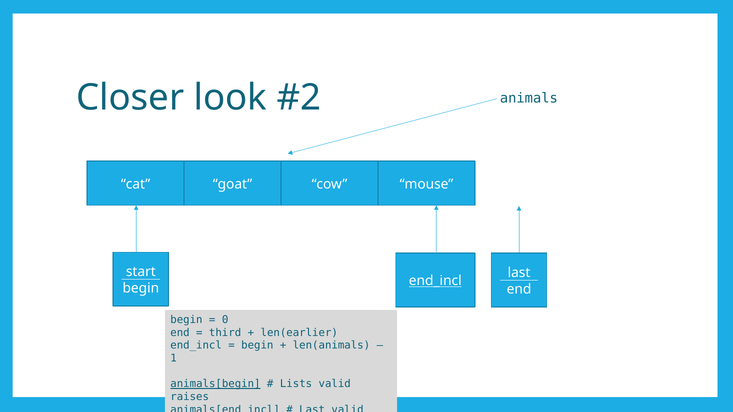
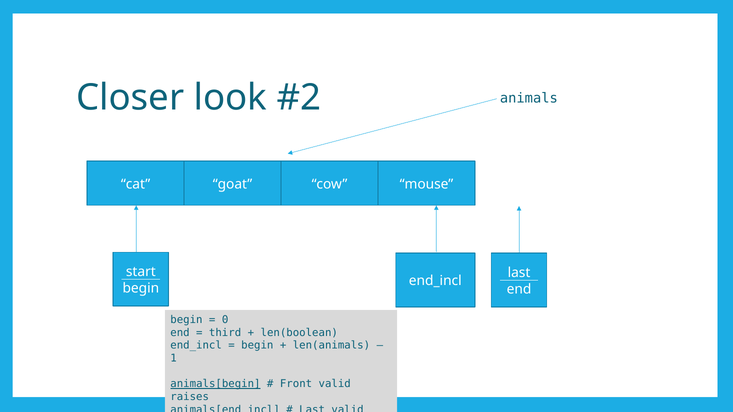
end_incl underline: present -> none (435, 281)
len(earlier: len(earlier -> len(boolean (299, 333)
Lists: Lists -> Front (296, 384)
